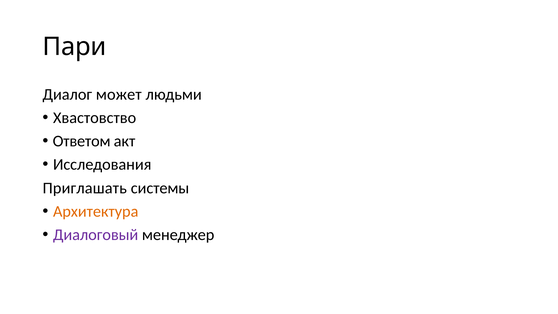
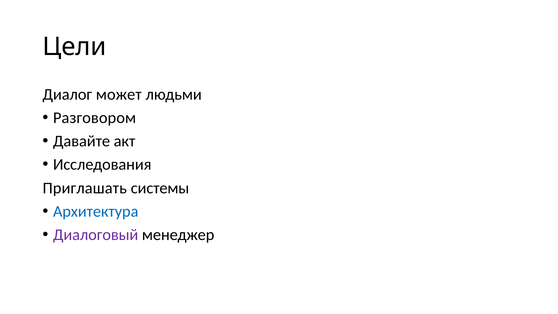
Пари: Пари -> Цели (74, 47)
Хвастовство: Хвастовство -> Разговором (95, 118)
Ответом: Ответом -> Давайте (82, 141)
Архитектура colour: orange -> blue (96, 211)
